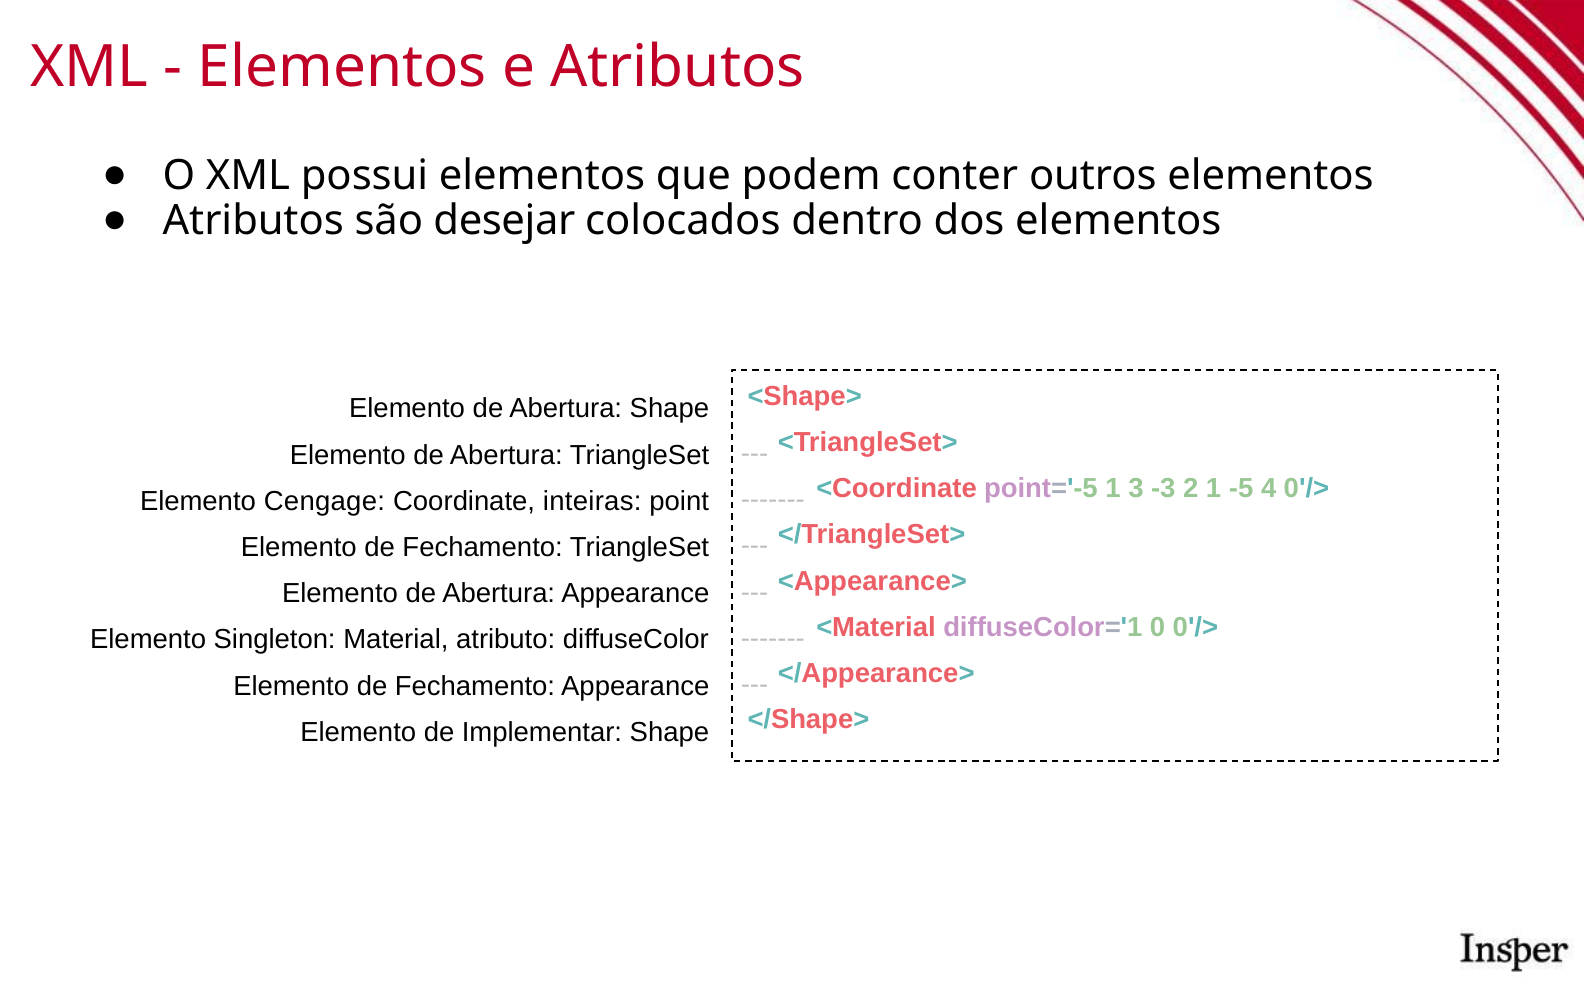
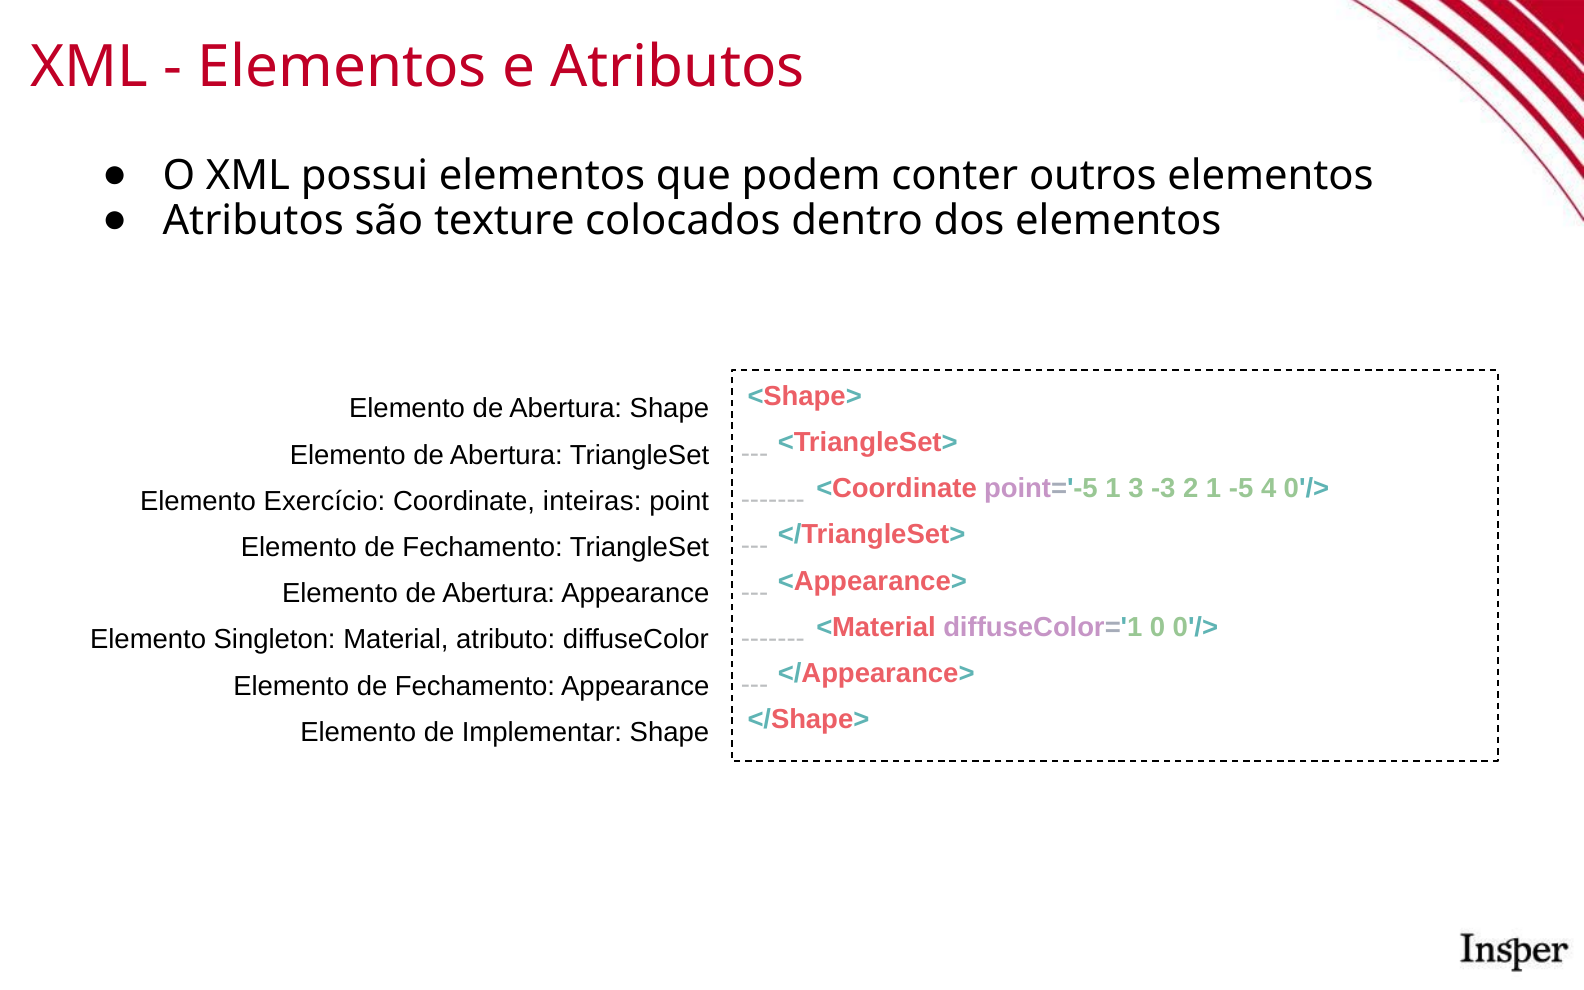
desejar: desejar -> texture (504, 221)
Cengage: Cengage -> Exercício (324, 501)
